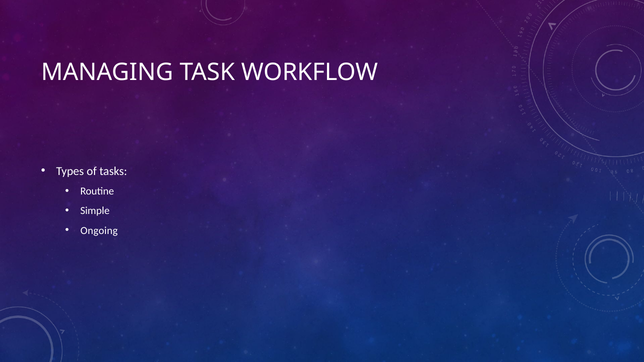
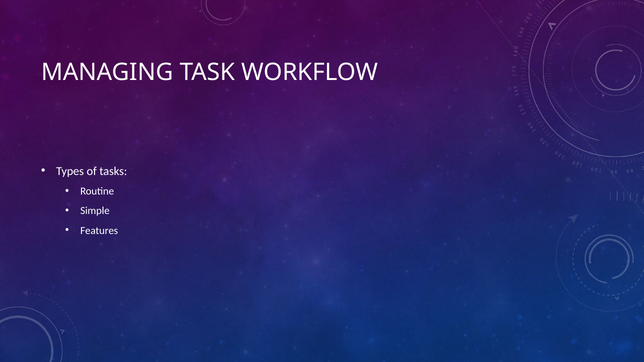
Ongoing: Ongoing -> Features (99, 231)
